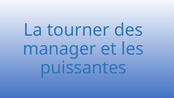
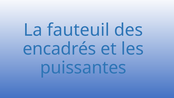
tourner: tourner -> fauteuil (78, 30)
manager: manager -> encadrés (59, 49)
